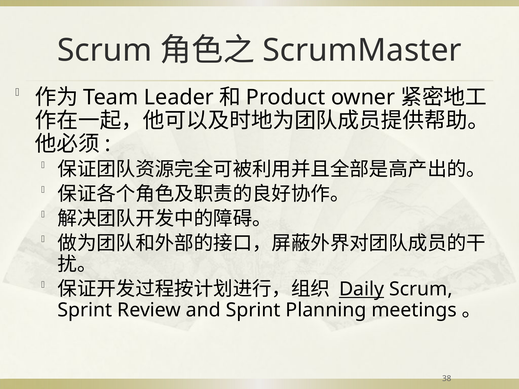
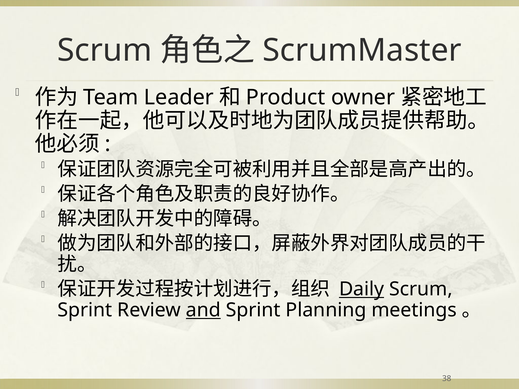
and underline: none -> present (203, 310)
